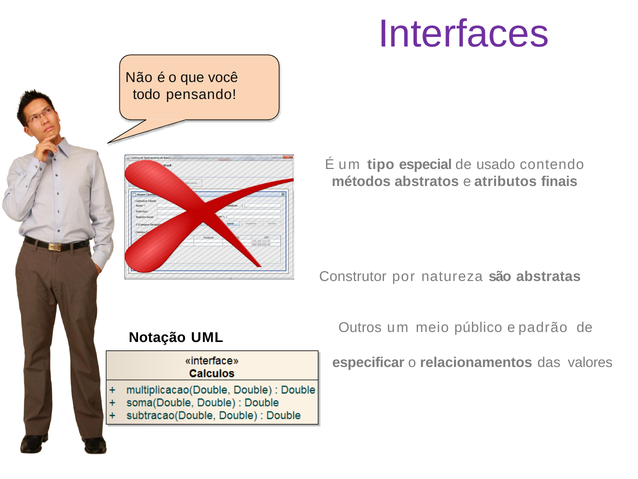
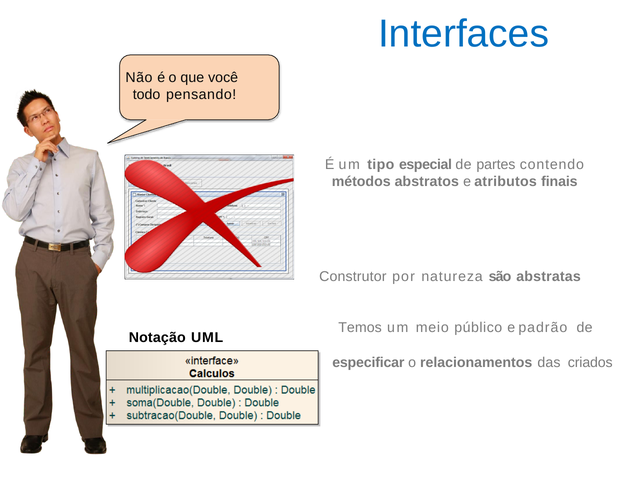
Interfaces colour: purple -> blue (464, 34)
usado: usado -> partes (496, 165)
Outros: Outros -> Temos (360, 327)
valores: valores -> criados (590, 362)
